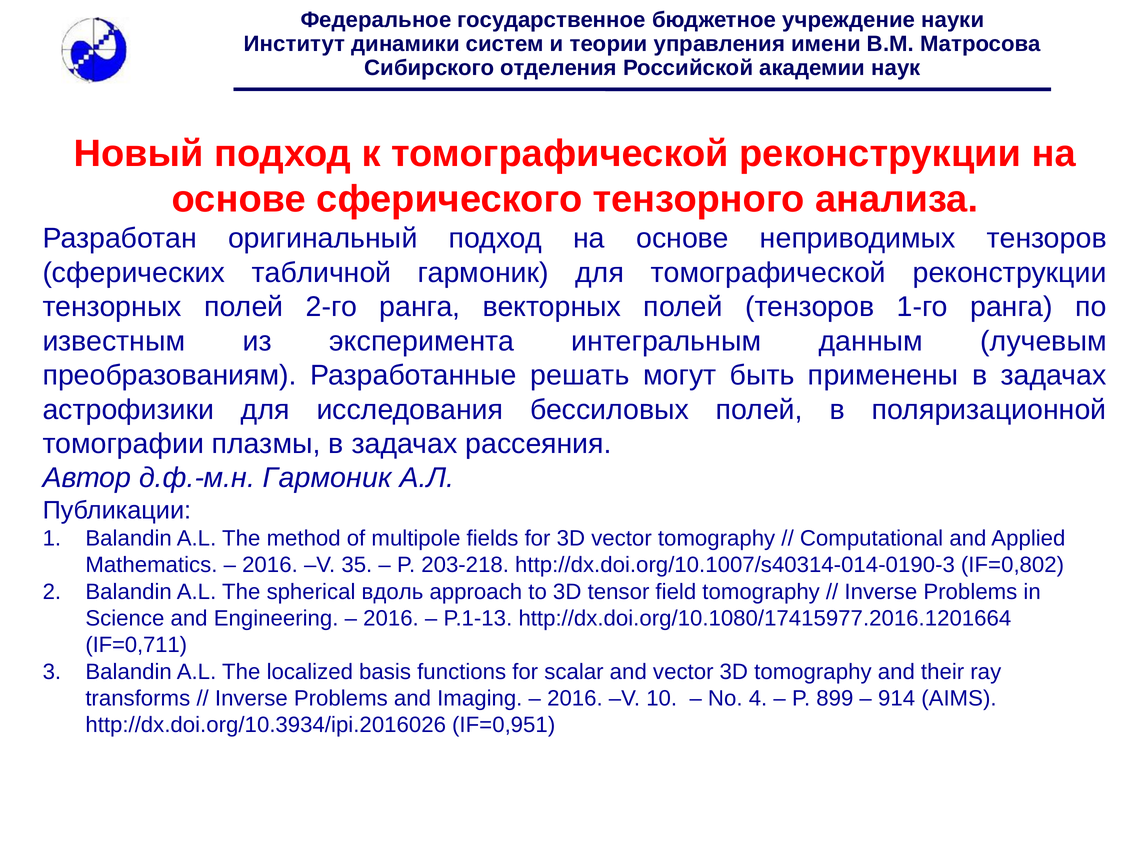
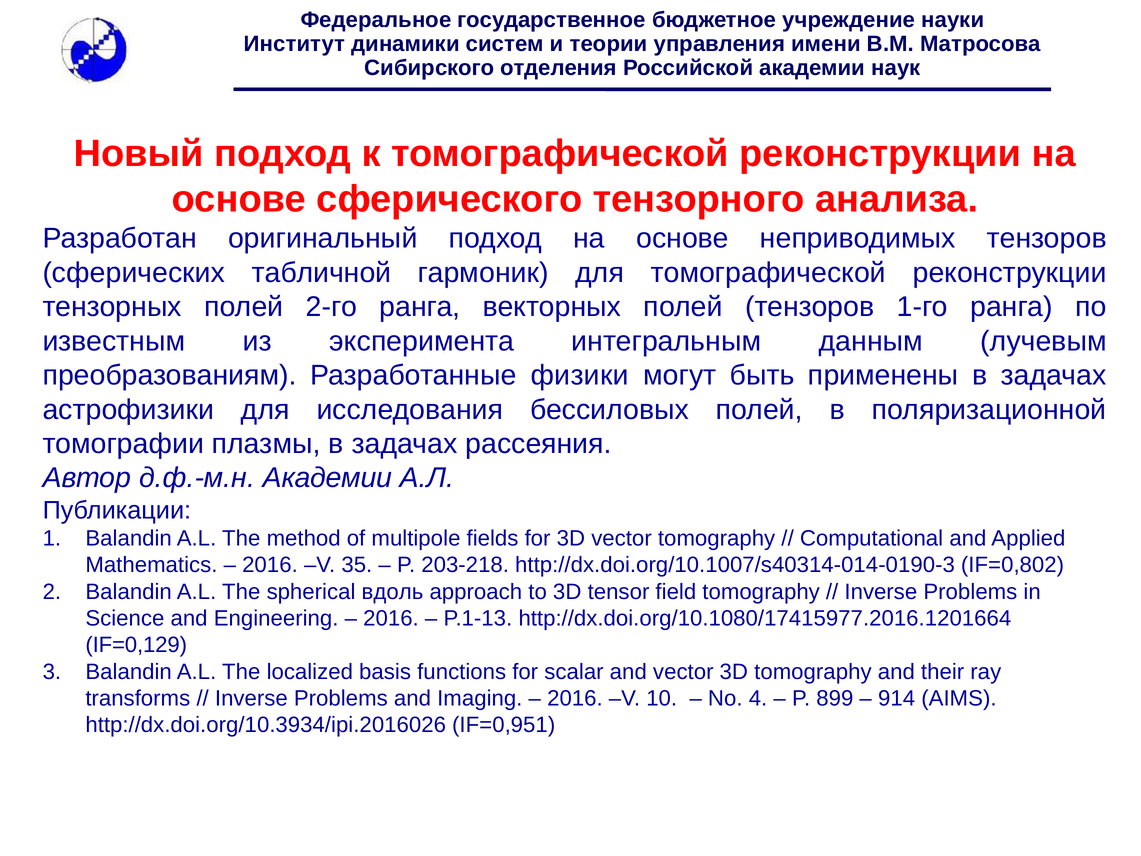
решать: решать -> физики (580, 375)
д.ф.-м.н Гармоник: Гармоник -> Академии (328, 478)
IF=0,711: IF=0,711 -> IF=0,129 (136, 645)
